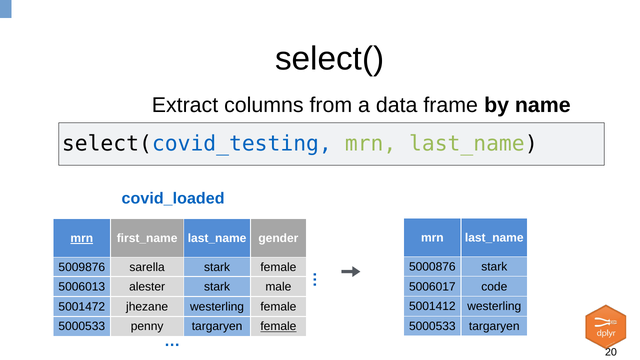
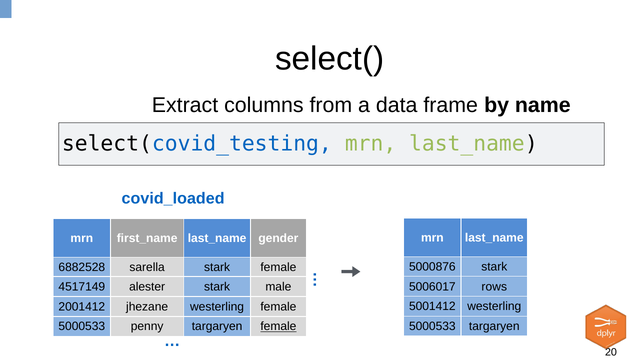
mrn underline: present -> none (82, 238)
5009876: 5009876 -> 6882528 (82, 267)
code: code -> rows (494, 287)
5006013: 5006013 -> 4517149 (82, 287)
5001472: 5001472 -> 2001412 (82, 307)
